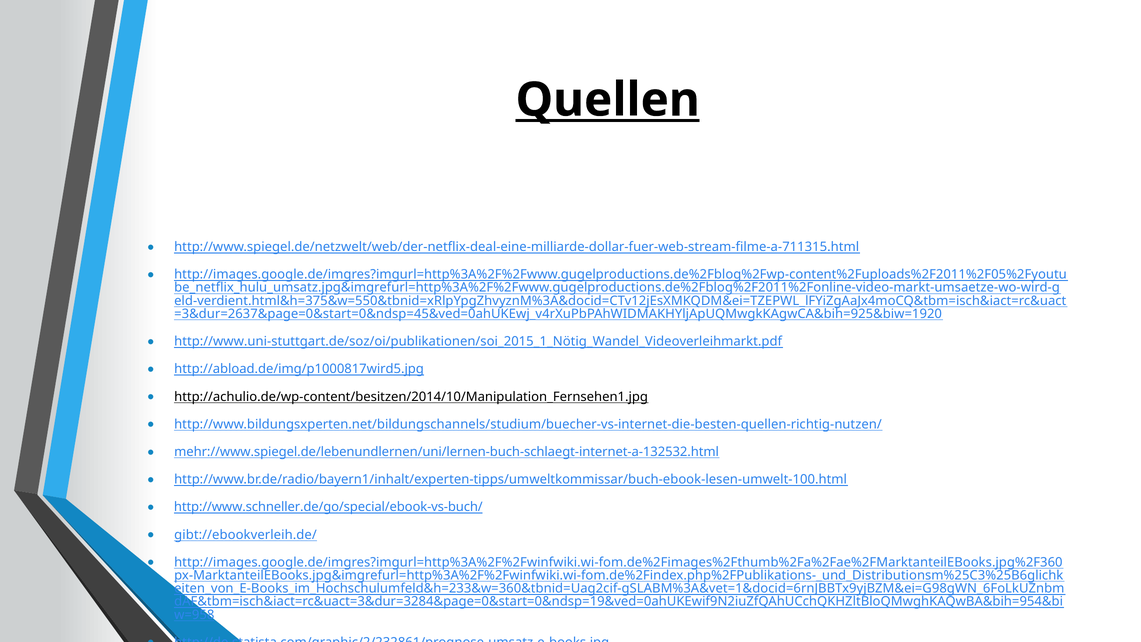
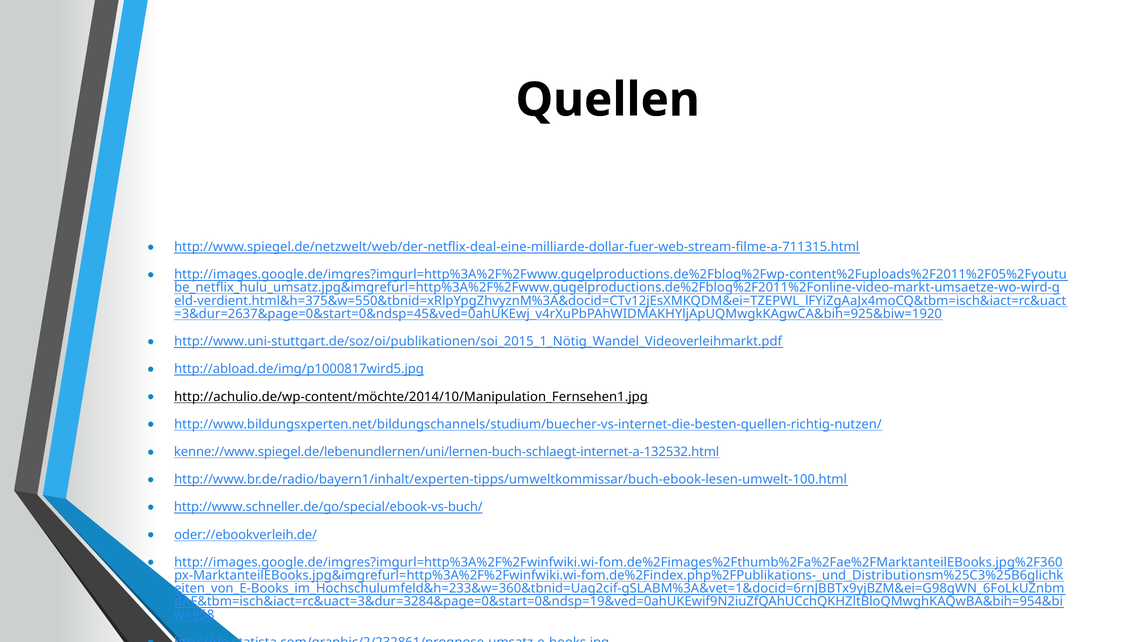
Quellen underline: present -> none (608, 100)
http://achulio.de/wp-content/besitzen/2014/10/Manipulation_Fernsehen1.jpg: http://achulio.de/wp-content/besitzen/2014/10/Manipulation_Fernsehen1.jpg -> http://achulio.de/wp-content/möchte/2014/10/Manipulation_Fernsehen1.jpg (411, 397)
mehr://www.spiegel.de/lebenundlernen/uni/lernen-buch-schlaegt-internet-a-132532.html: mehr://www.spiegel.de/lebenundlernen/uni/lernen-buch-schlaegt-internet-a-132532.html -> kenne://www.spiegel.de/lebenundlernen/uni/lernen-buch-schlaegt-internet-a-132532.html (447, 452)
gibt://ebookverleih.de/: gibt://ebookverleih.de/ -> oder://ebookverleih.de/ (246, 535)
